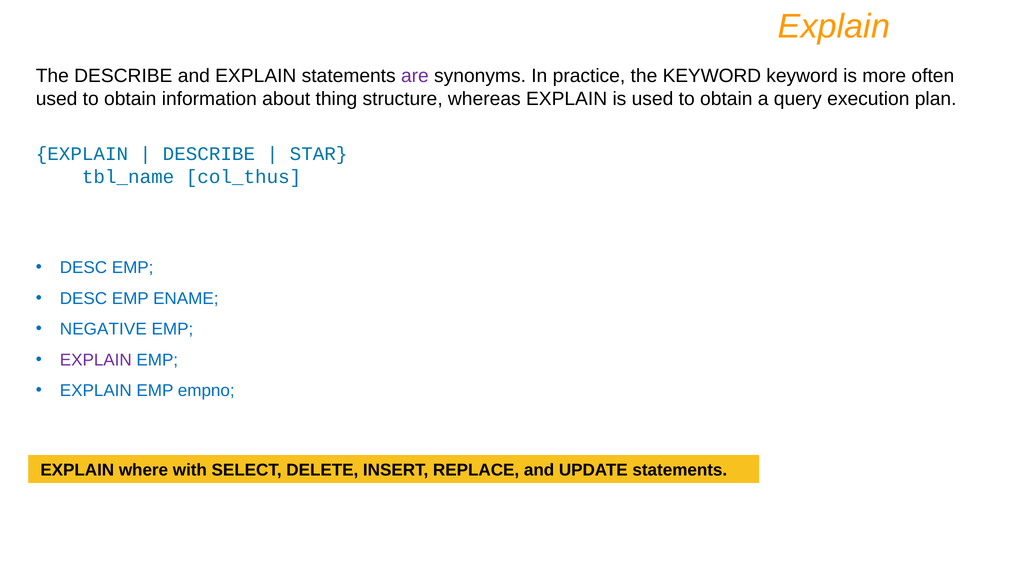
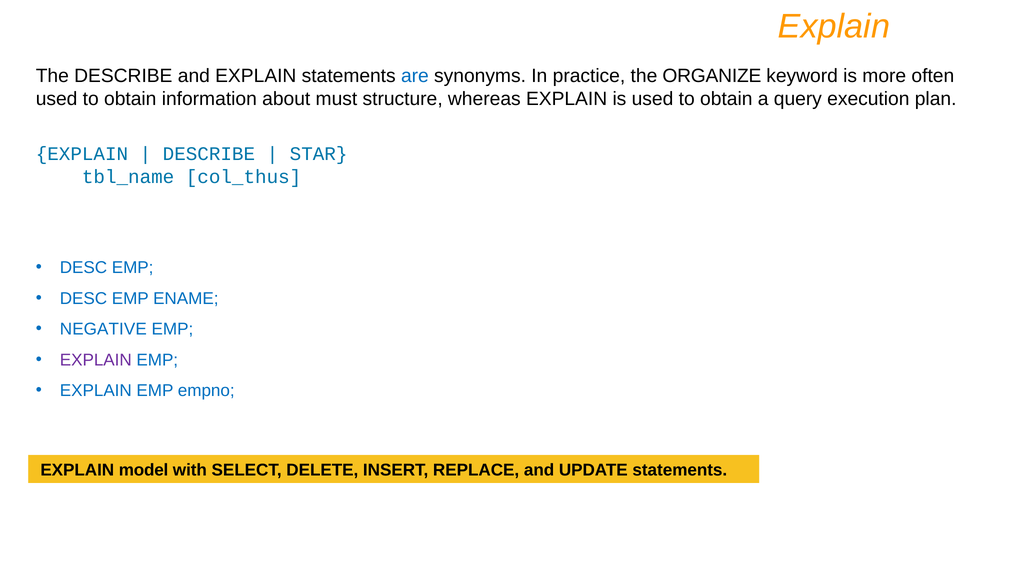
are colour: purple -> blue (415, 76)
the KEYWORD: KEYWORD -> ORGANIZE (712, 76)
thing: thing -> must (336, 99)
where: where -> model (144, 470)
